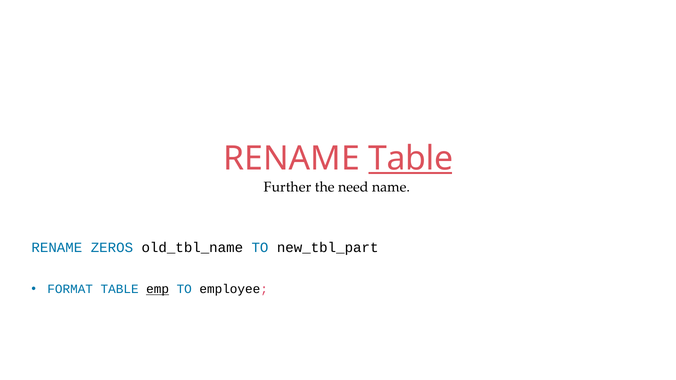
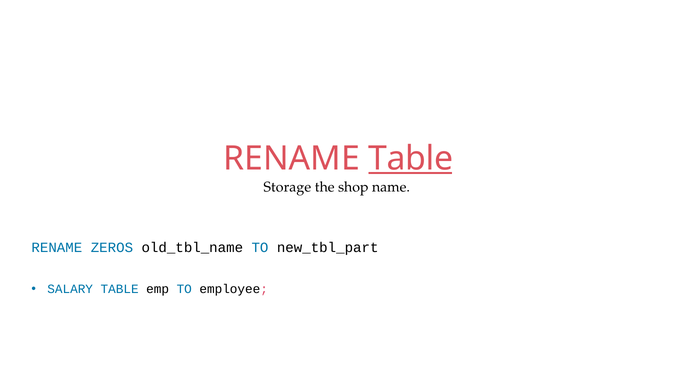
Further: Further -> Storage (287, 187)
need: need -> shop (353, 187)
FORMAT: FORMAT -> SALARY (70, 289)
emp underline: present -> none (158, 289)
